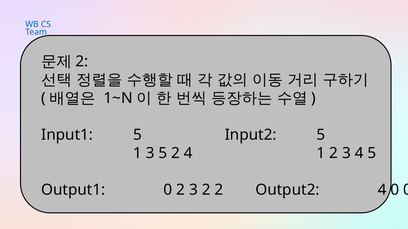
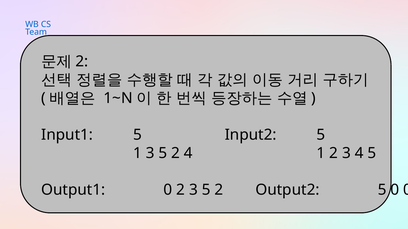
2 3 2: 2 -> 5 (206, 190)
Output2 4: 4 -> 5 (382, 190)
